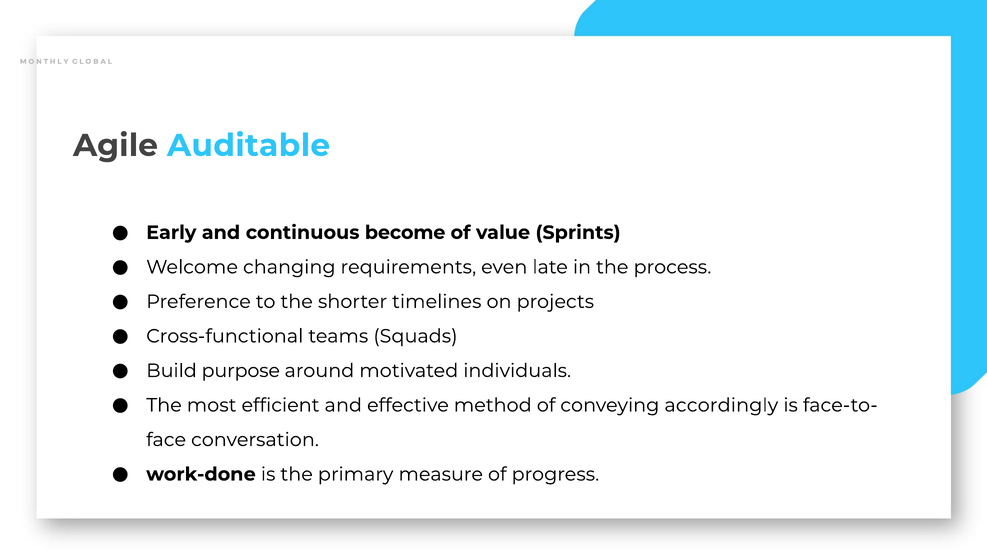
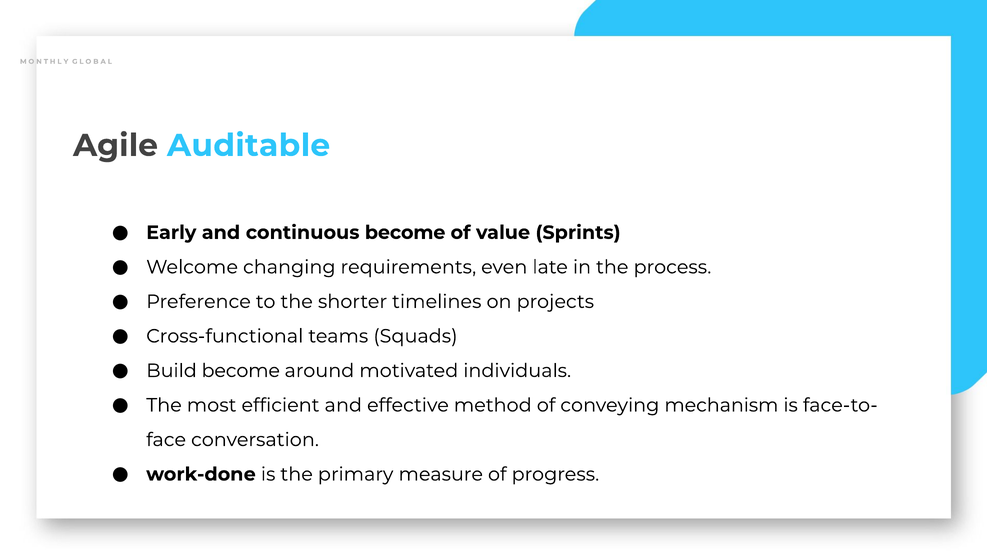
Build purpose: purpose -> become (241, 371)
accordingly: accordingly -> mechanism (721, 405)
